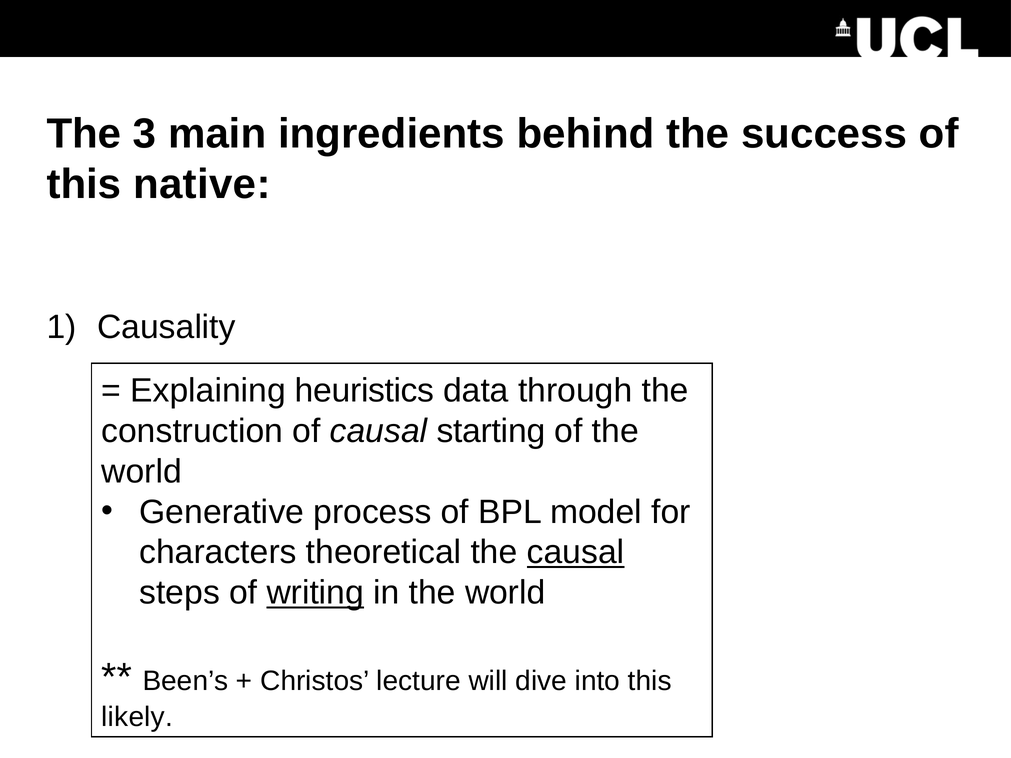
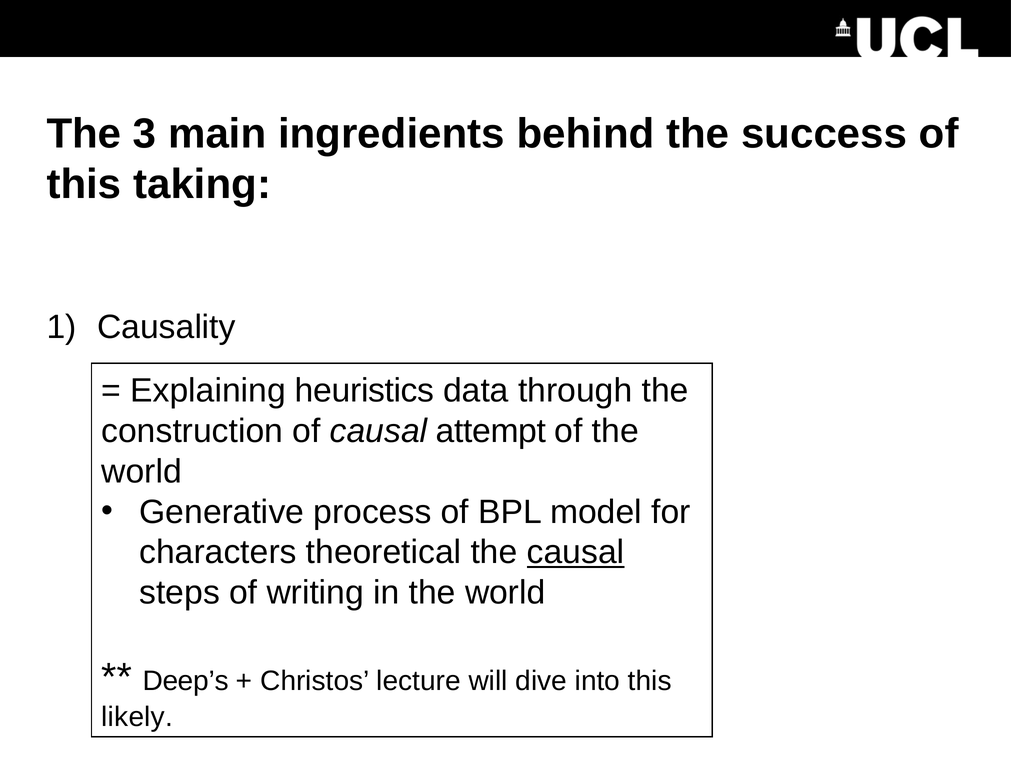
native: native -> taking (202, 184)
starting: starting -> attempt (491, 431)
writing underline: present -> none (315, 593)
Been’s: Been’s -> Deep’s (186, 681)
